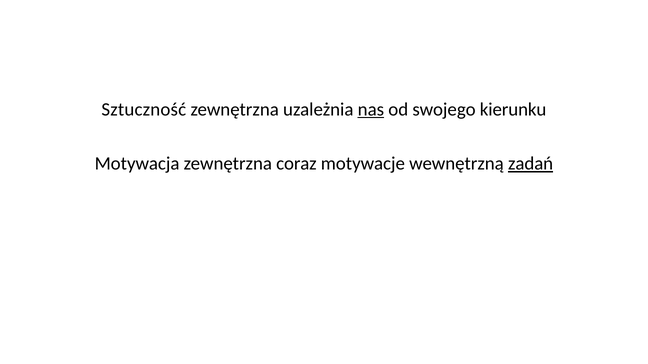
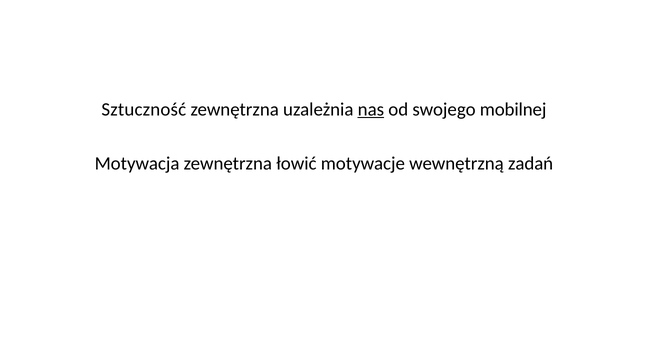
kierunku: kierunku -> mobilnej (513, 110)
coraz: coraz -> łowić (296, 164)
zadań underline: present -> none (531, 164)
